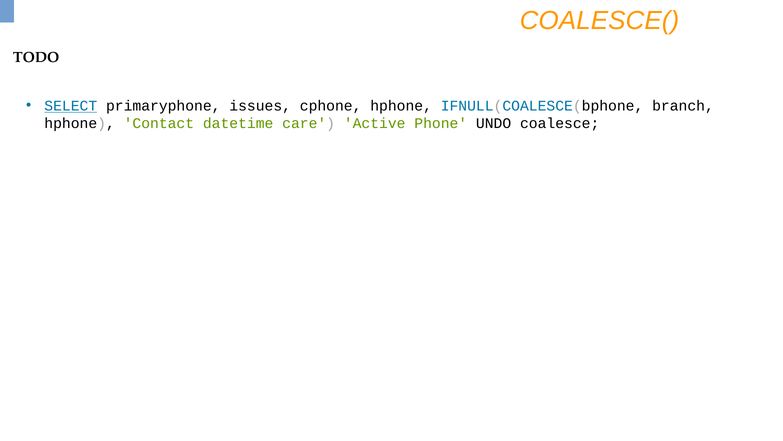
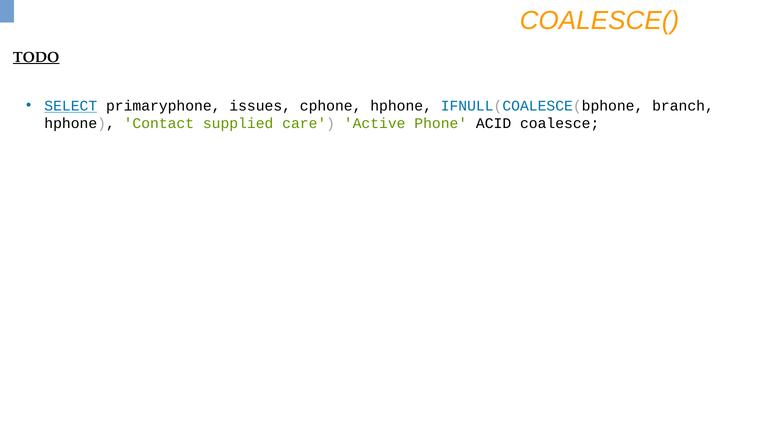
TODO underline: none -> present (36, 57)
datetime: datetime -> supplied (238, 123)
UNDO: UNDO -> ACID (494, 123)
